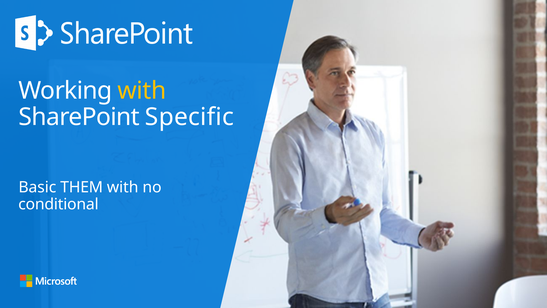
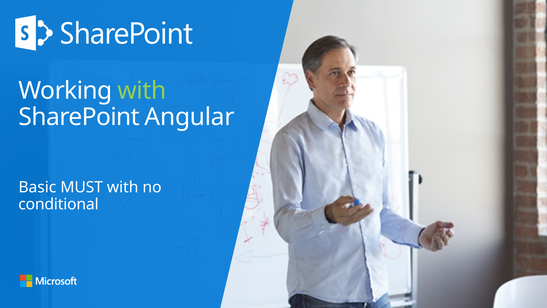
with colour: yellow -> light green (142, 91)
Specific: Specific -> Angular (190, 117)
THEM: THEM -> MUST (82, 187)
